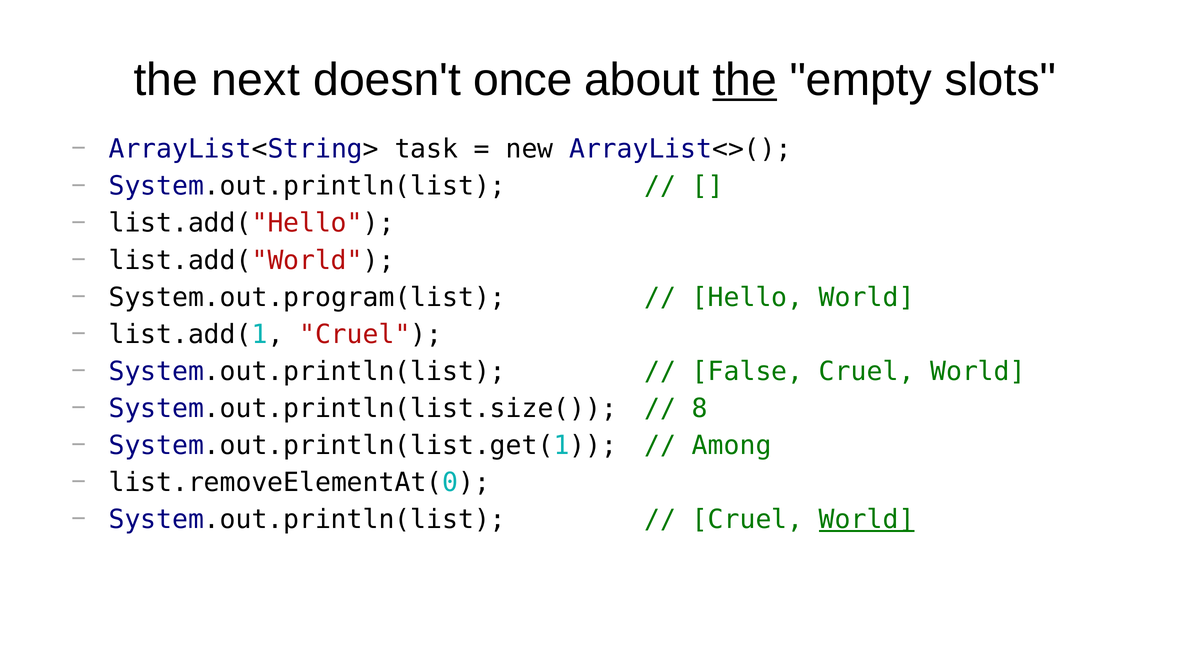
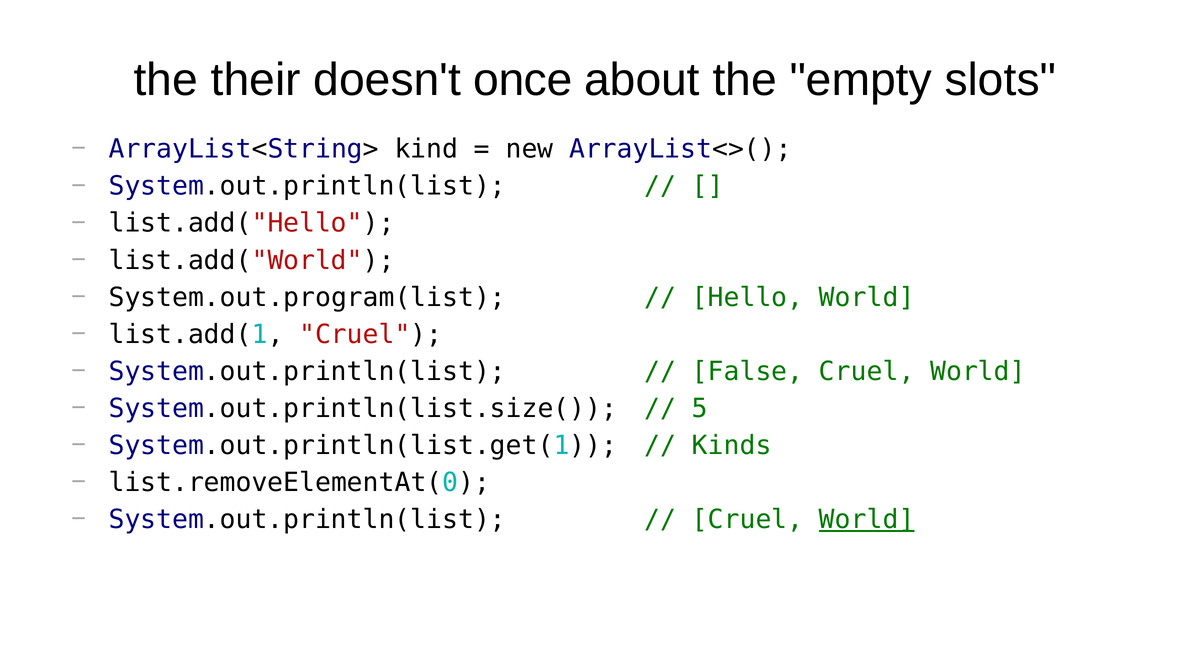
next: next -> their (256, 80)
the underline: present -> none (745, 80)
task: task -> kind (426, 149)
8: 8 -> 5 (700, 408)
Among: Among -> Kinds (732, 445)
